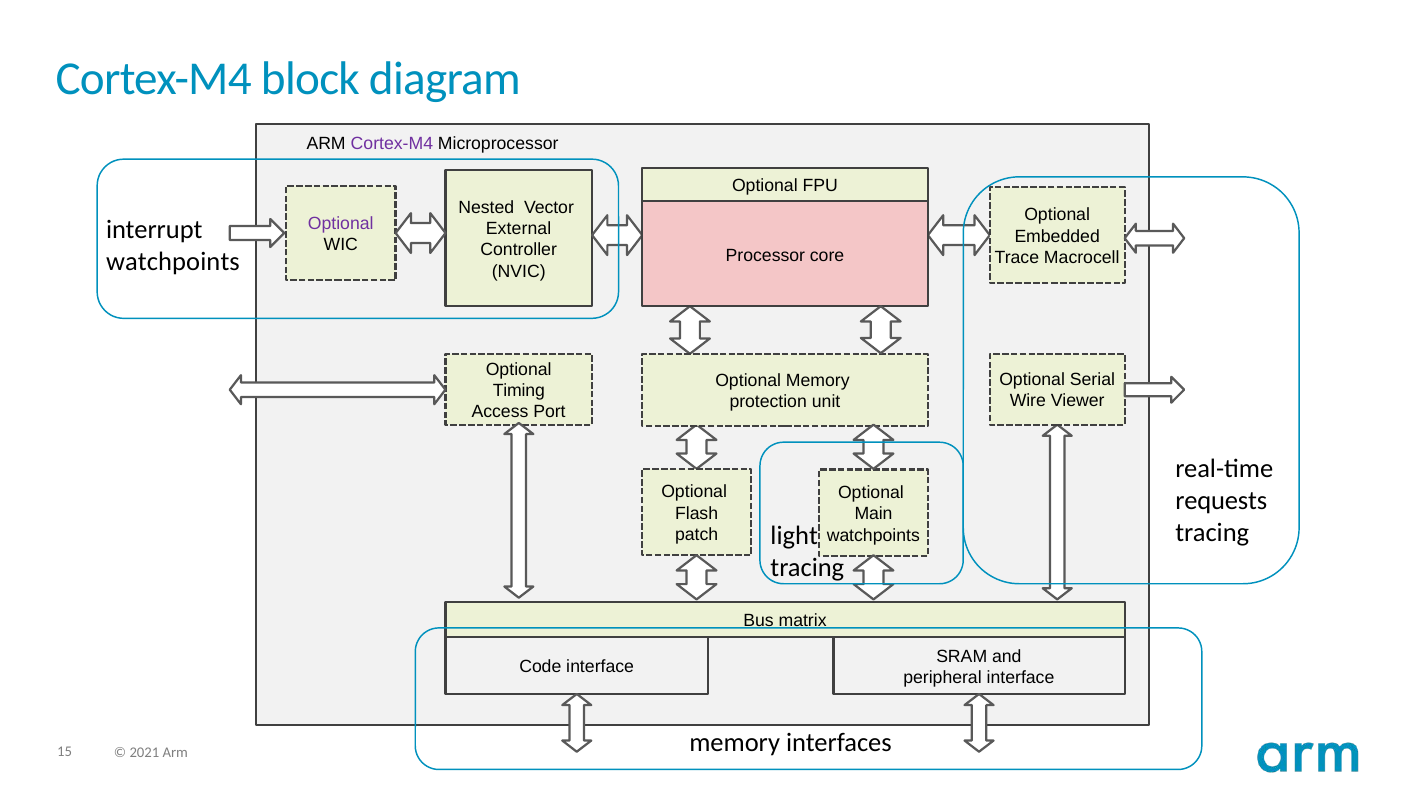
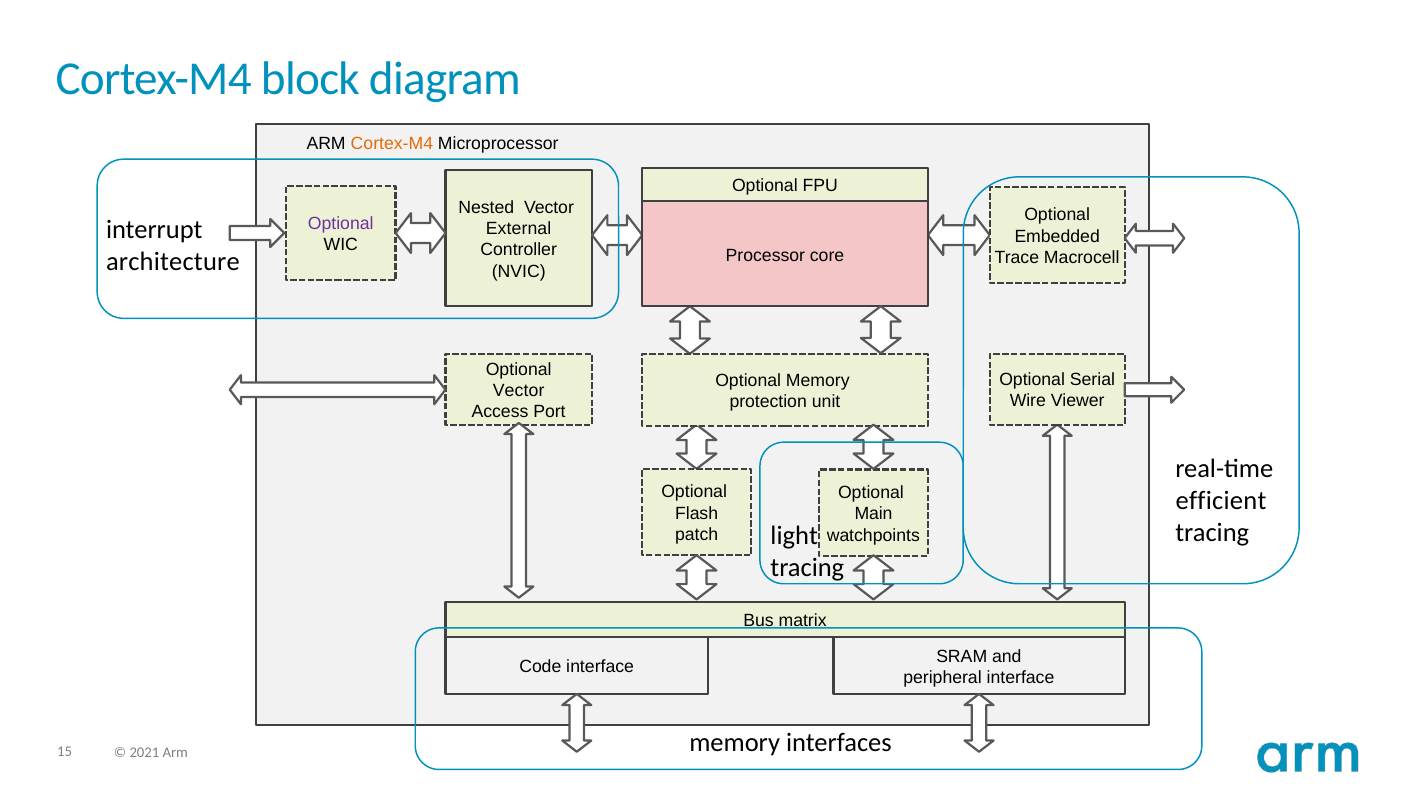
Cortex-M4 colour: purple -> orange (392, 144)
watchpoints: watchpoints -> architecture (173, 262)
Timing: Timing -> Vector (519, 390)
requests: requests -> efficient (1221, 500)
